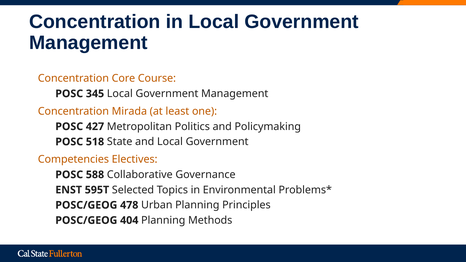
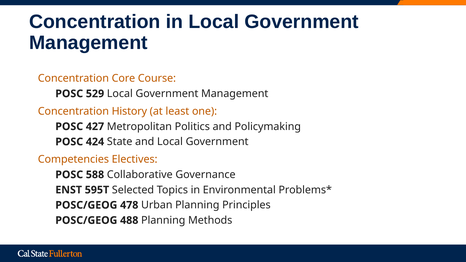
345: 345 -> 529 (95, 94)
Mirada: Mirada -> History (129, 111)
518: 518 -> 424 (95, 142)
404: 404 -> 488 (129, 220)
